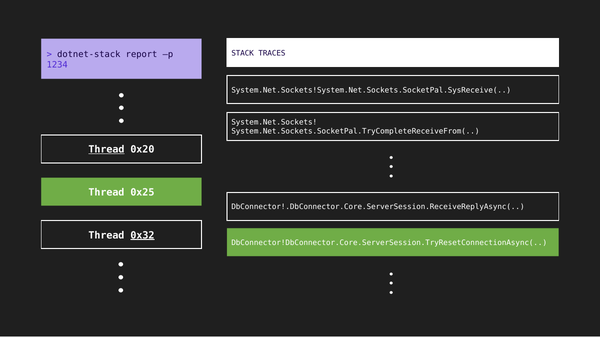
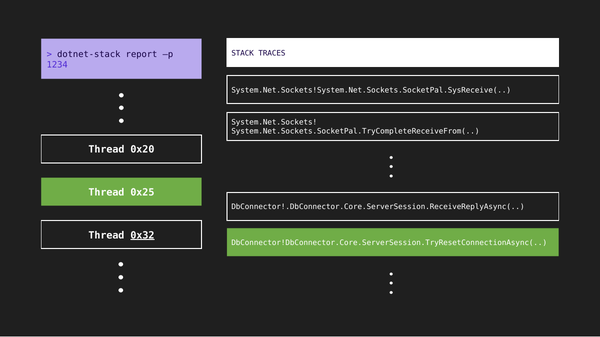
Thread underline: present -> none (106, 150)
